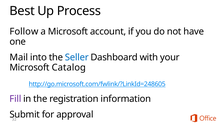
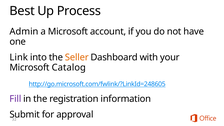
Follow: Follow -> Admin (24, 32)
Mail: Mail -> Link (19, 57)
Seller colour: blue -> orange (77, 57)
